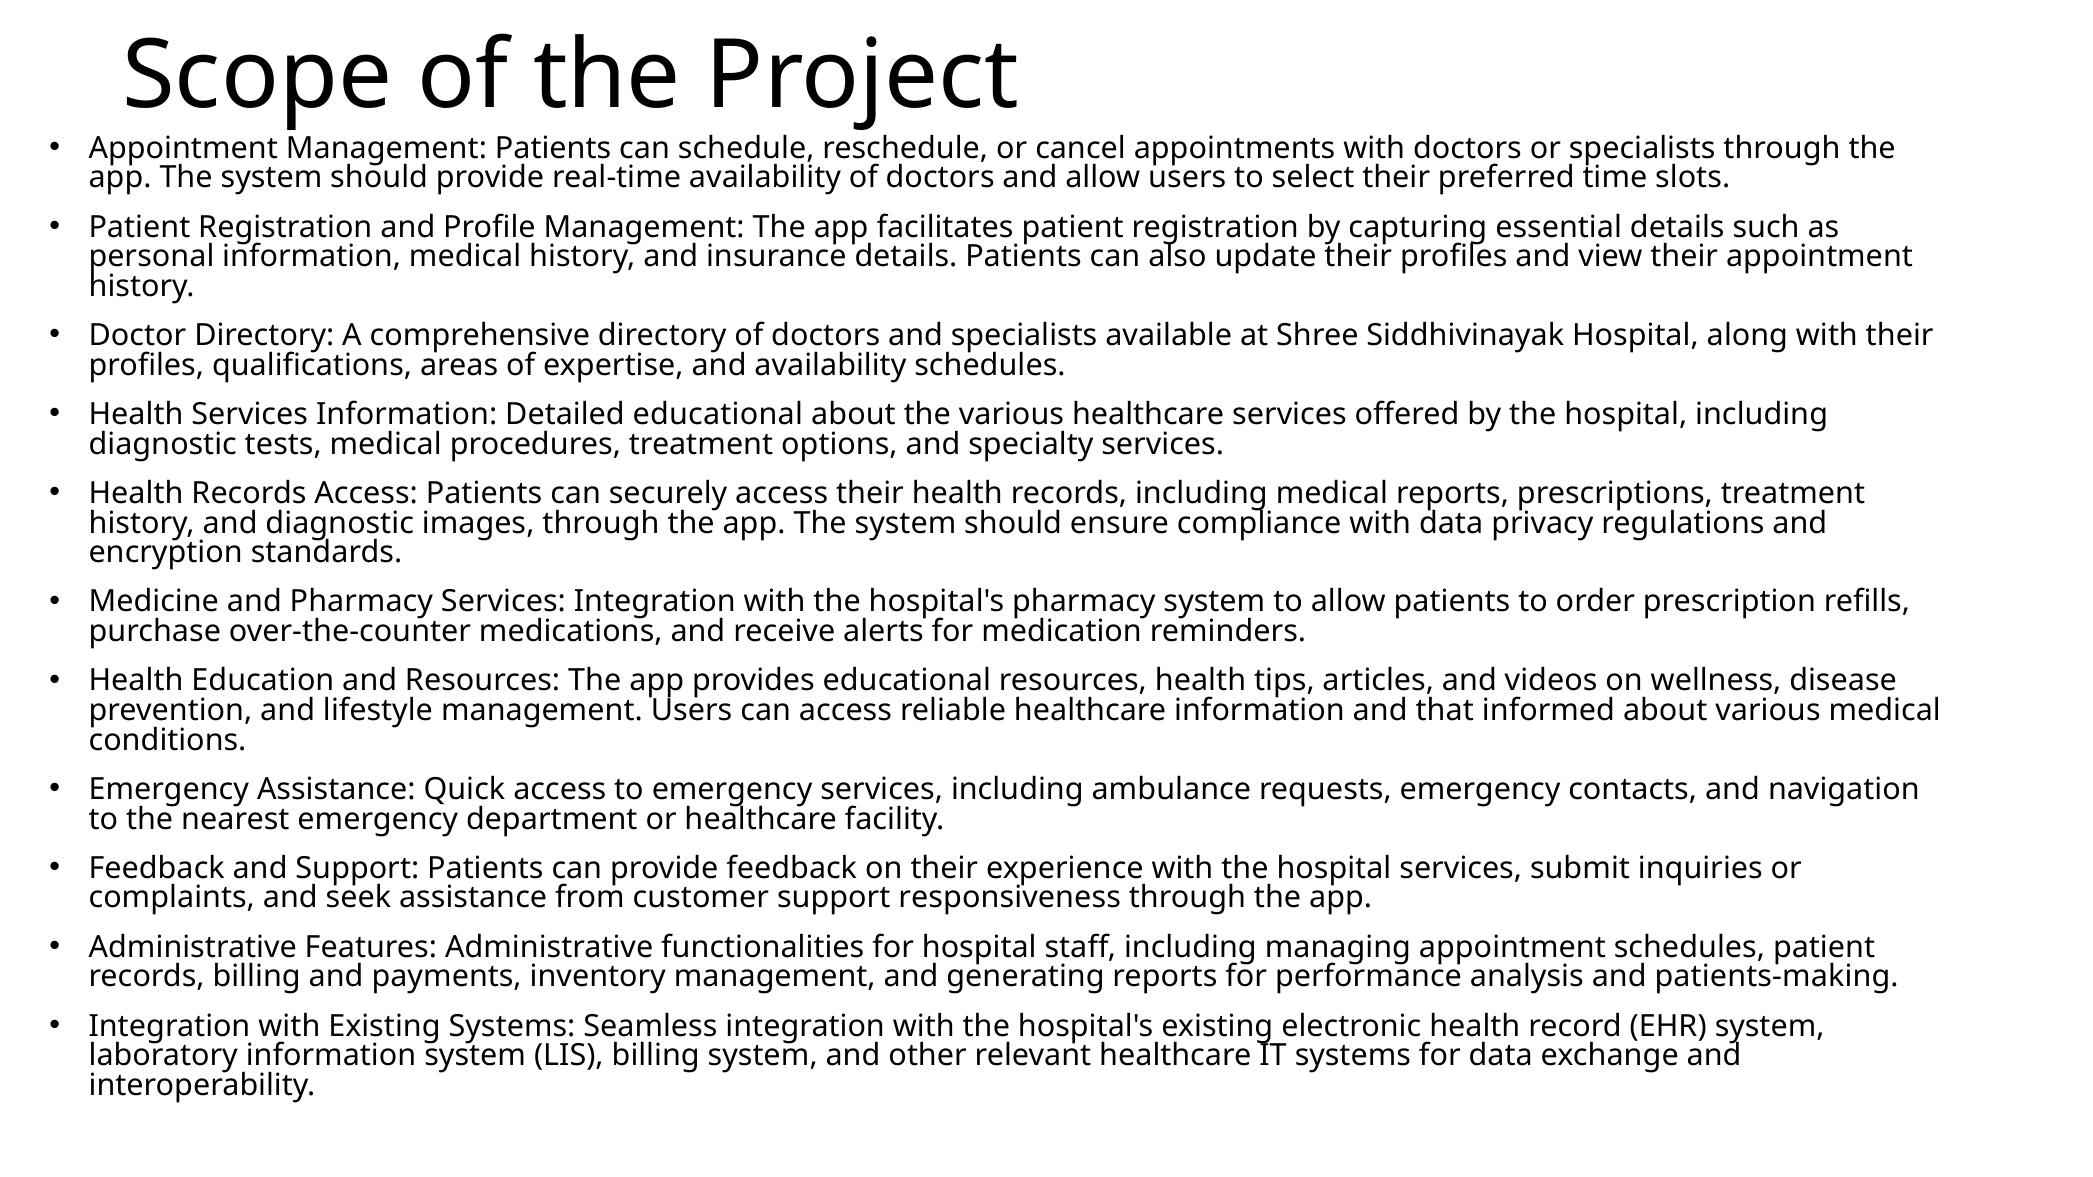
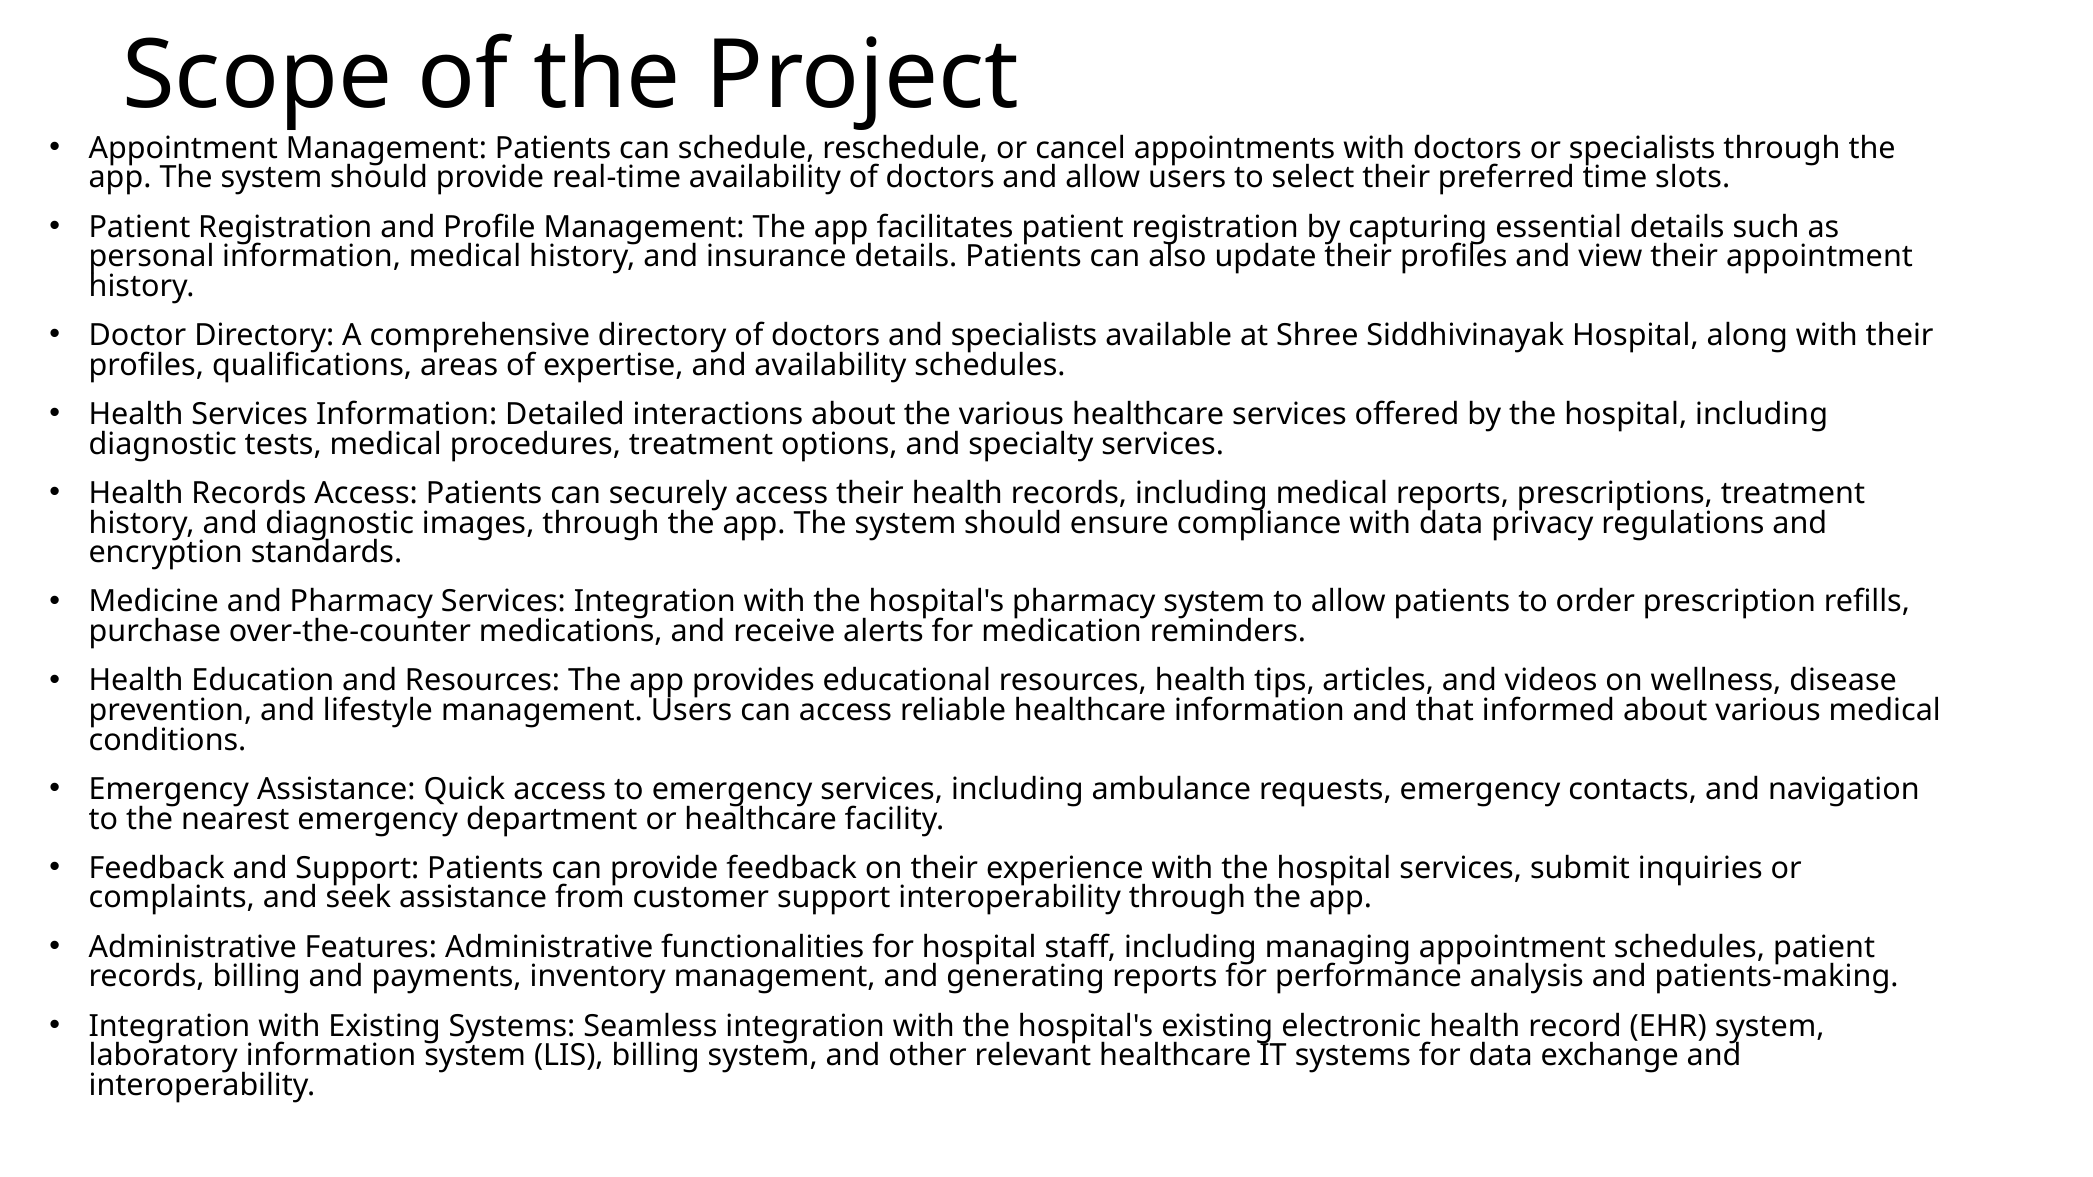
Detailed educational: educational -> interactions (718, 414)
support responsiveness: responsiveness -> interoperability (1010, 898)
